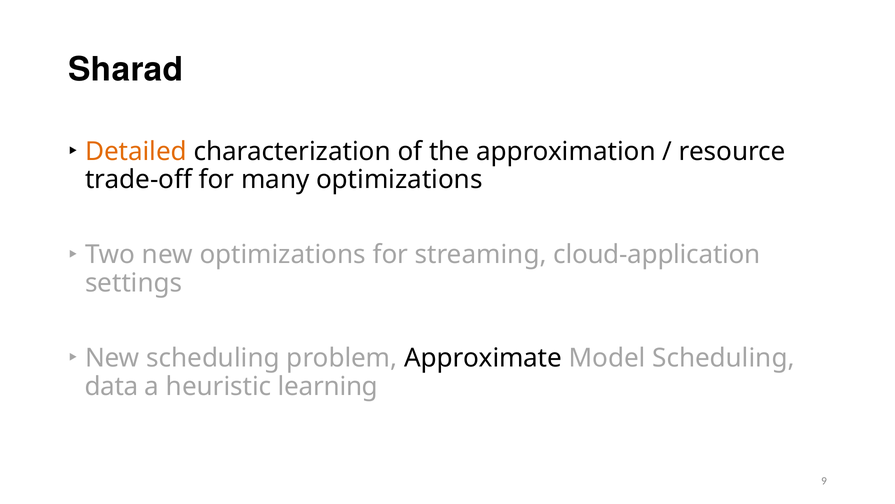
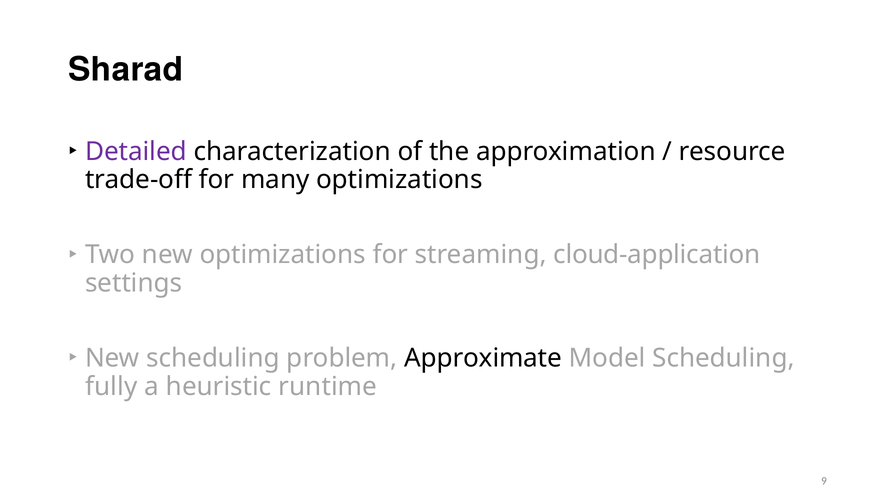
Detailed colour: orange -> purple (136, 151)
data: data -> fully (111, 386)
learning: learning -> runtime (328, 386)
